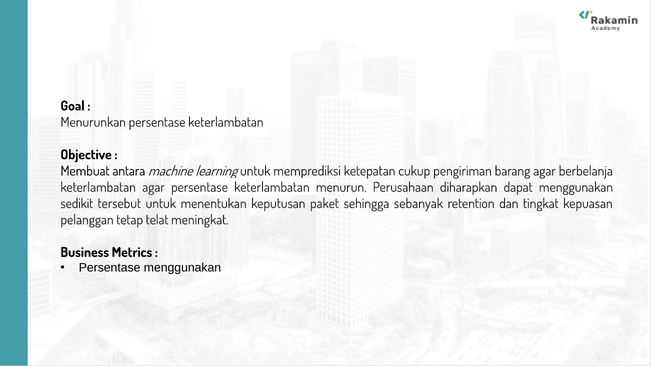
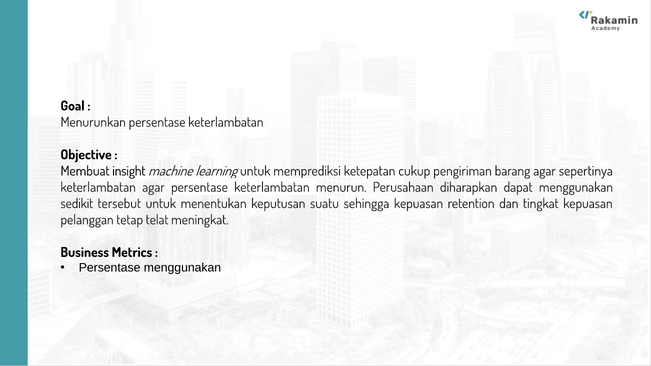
antara: antara -> insight (129, 171)
berbelanja: berbelanja -> sepertinya (586, 171)
paket: paket -> suatu (324, 204)
sehingga sebanyak: sebanyak -> kepuasan (419, 204)
